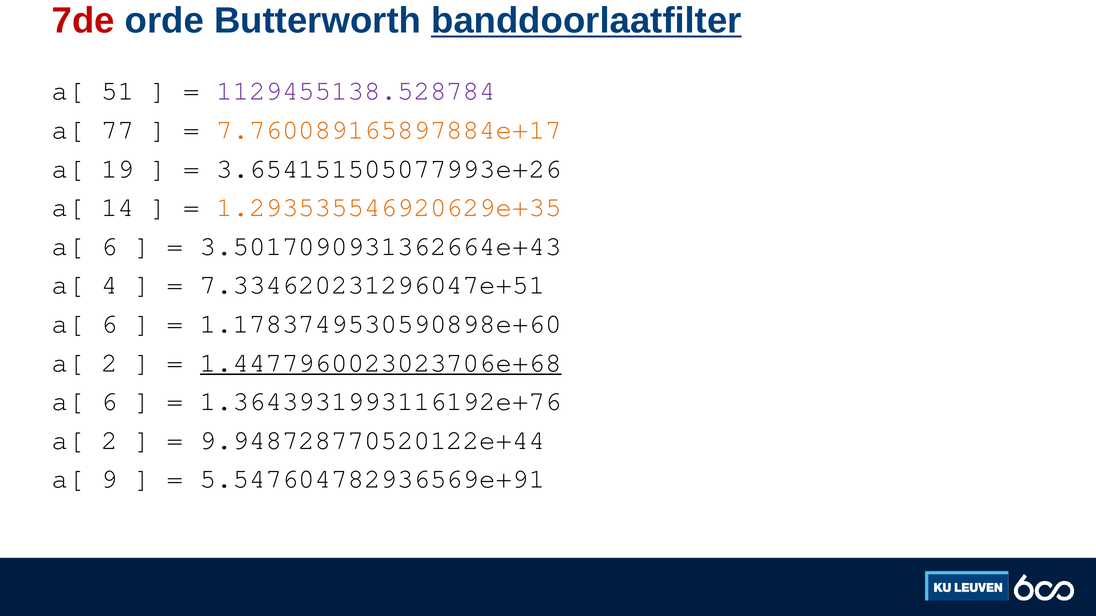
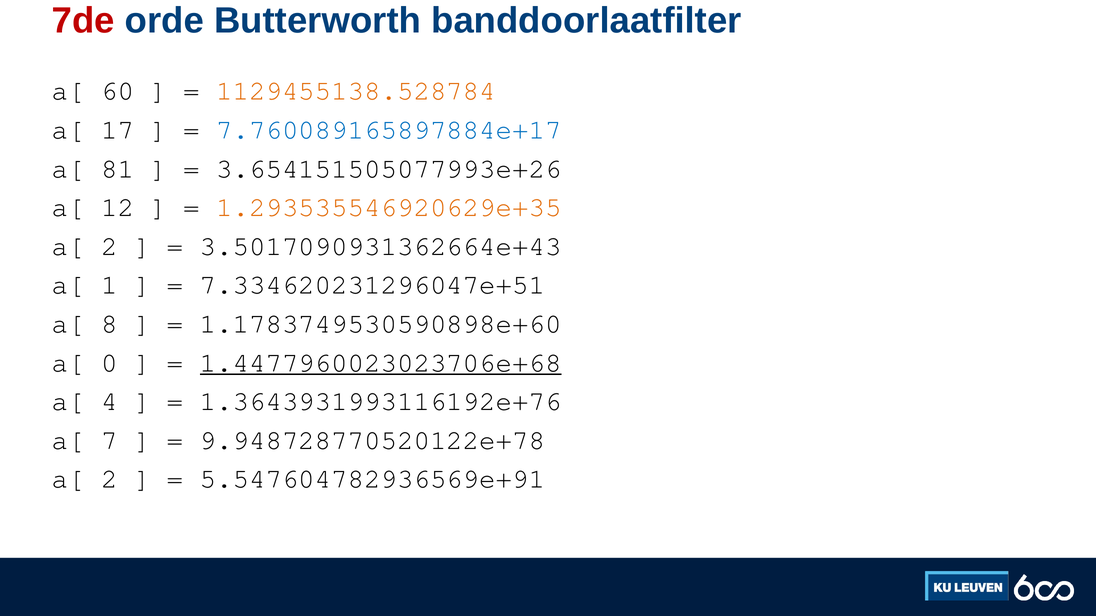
banddoorlaatfilter underline: present -> none (586, 21)
51: 51 -> 60 (118, 91)
1129455138.528784 colour: purple -> orange (356, 91)
77: 77 -> 17 (118, 130)
7.760089165897884e+17 colour: orange -> blue (389, 130)
19: 19 -> 81 (118, 169)
14: 14 -> 12 (118, 207)
6: 6 -> 2 (109, 246)
4: 4 -> 1 (109, 285)
6: 6 -> 8 (109, 324)
2: 2 -> 0 (109, 363)
6: 6 -> 4 (109, 402)
2: 2 -> 7 (109, 440)
9.948728770520122e+44: 9.948728770520122e+44 -> 9.948728770520122e+78 (372, 440)
9: 9 -> 2 (109, 479)
